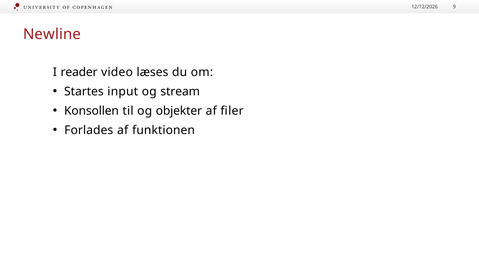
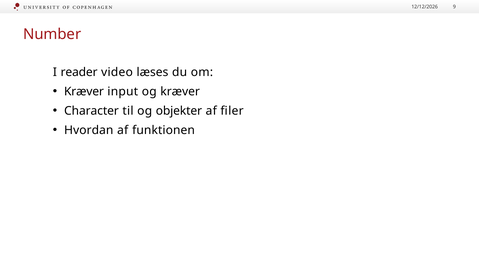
Newline: Newline -> Number (52, 34)
Startes: Startes -> Kræver (84, 92)
og stream: stream -> kræver (180, 92)
Konsollen: Konsollen -> Character (91, 111)
Forlades: Forlades -> Hvordan (89, 130)
